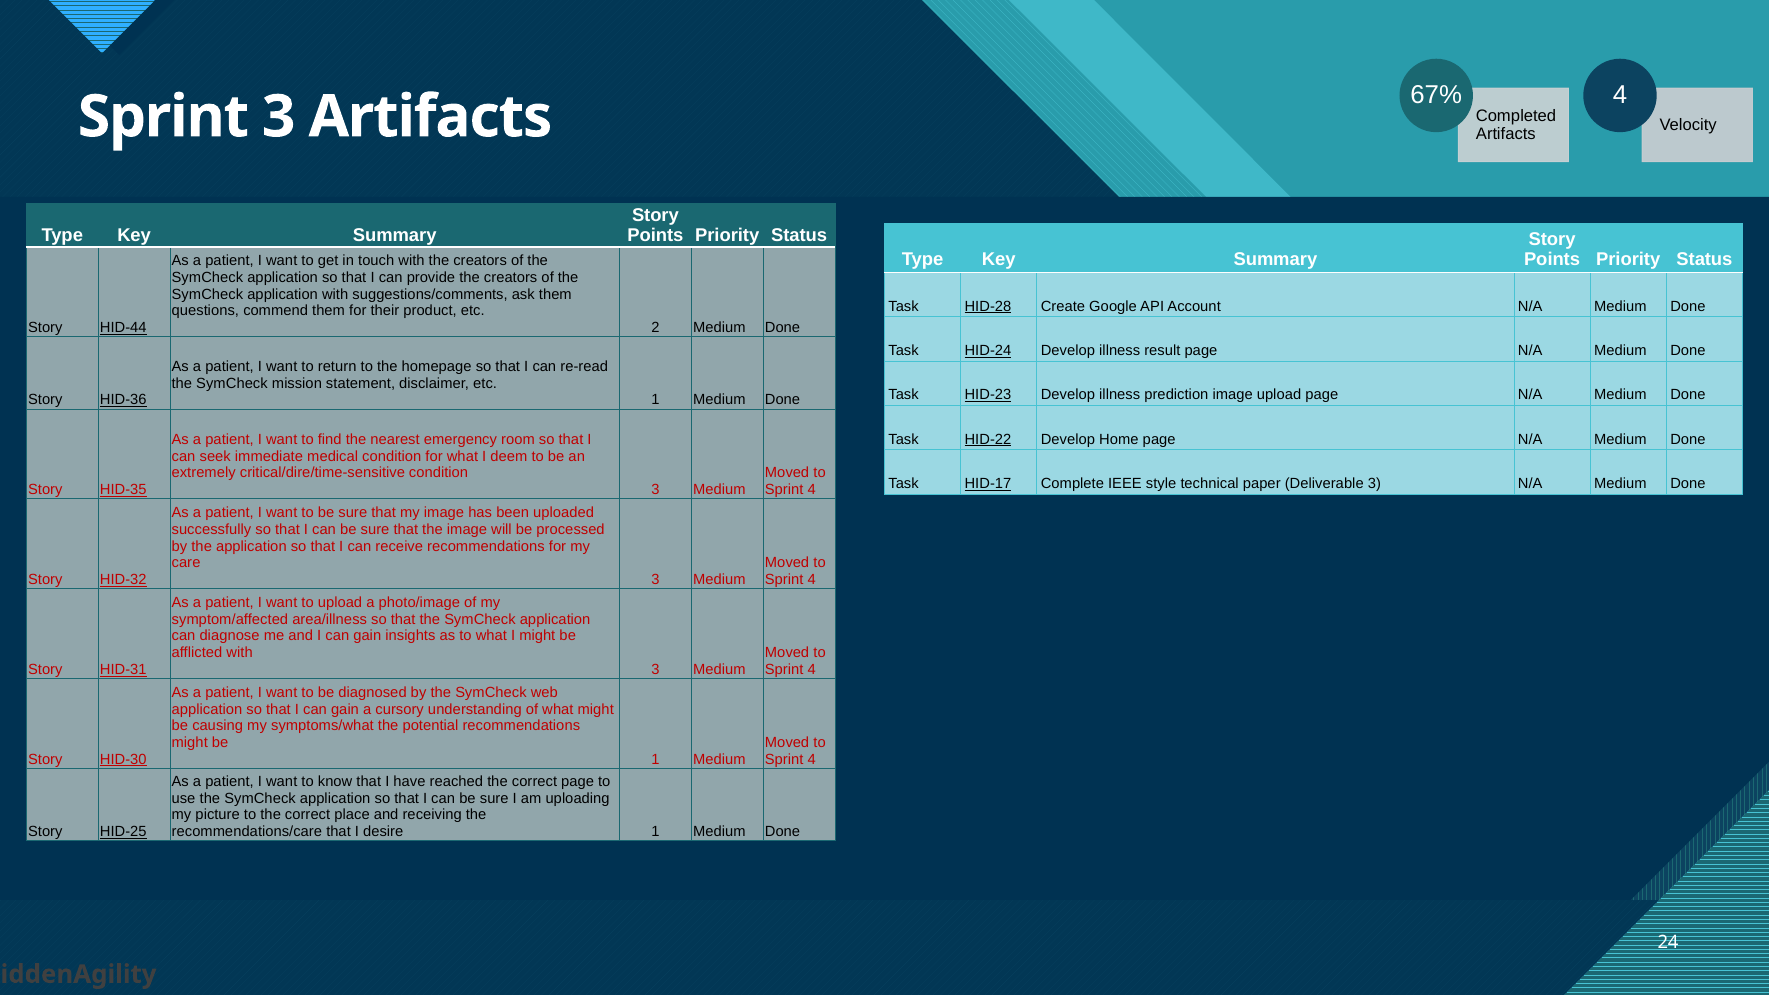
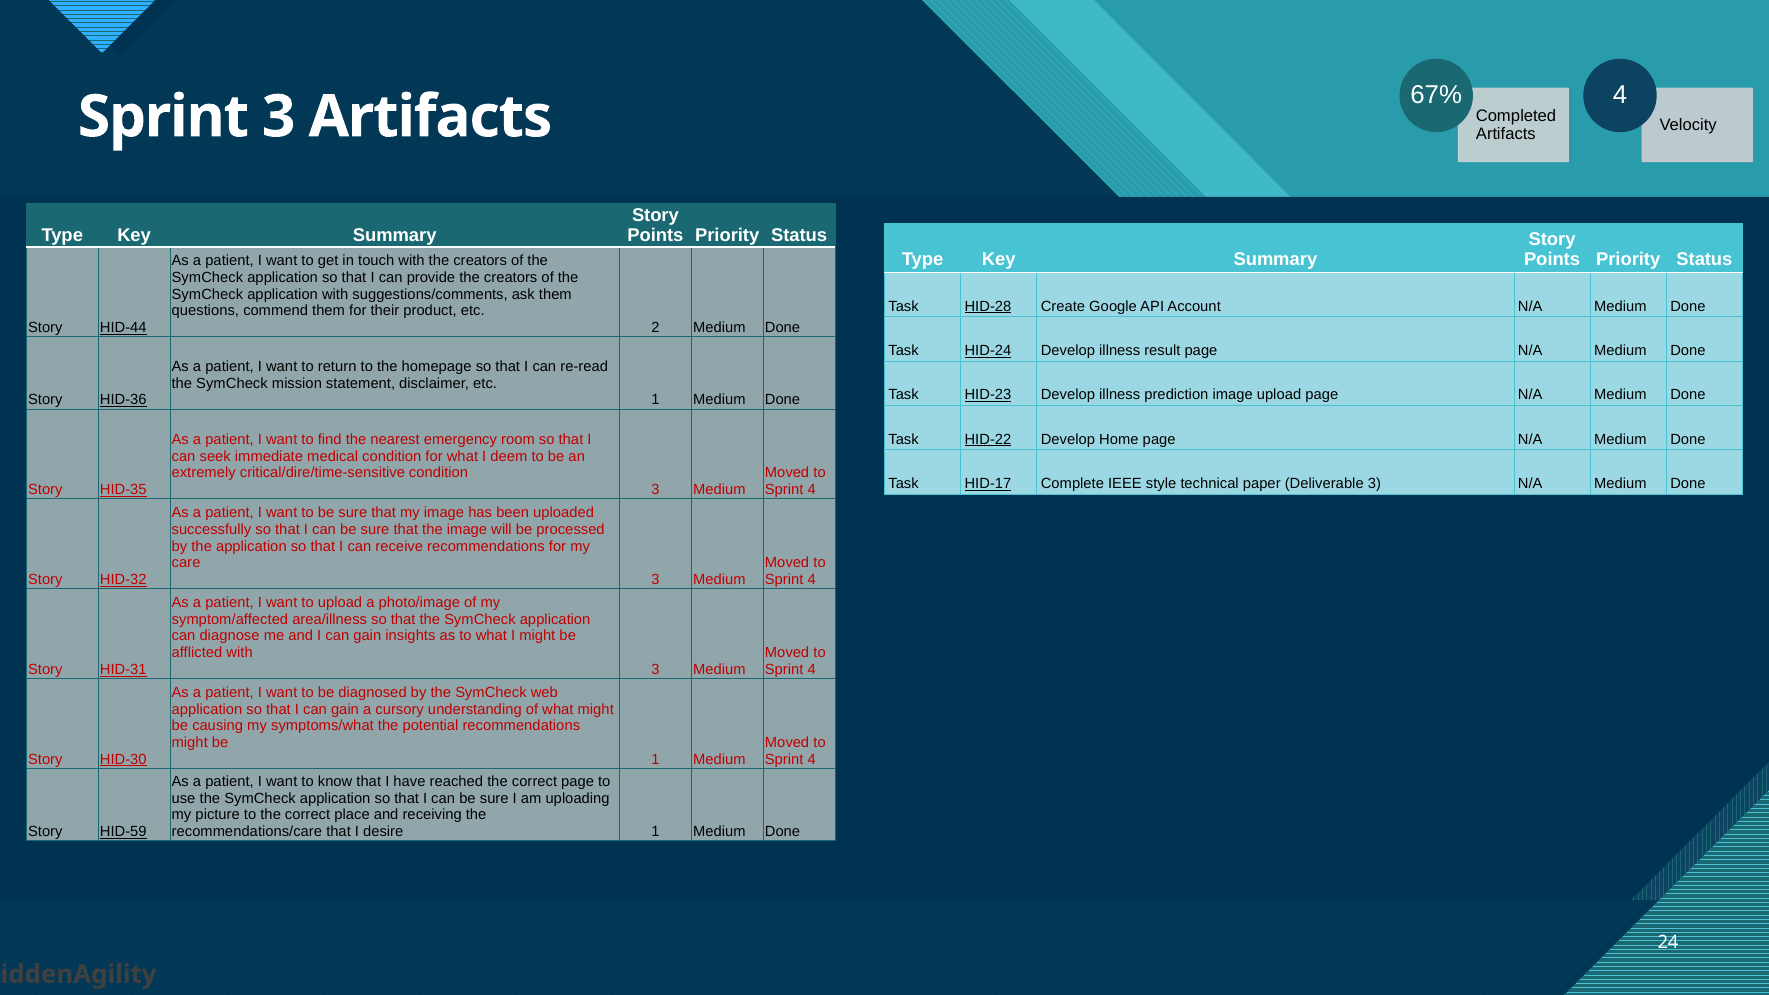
HID-25: HID-25 -> HID-59 (123, 832)
